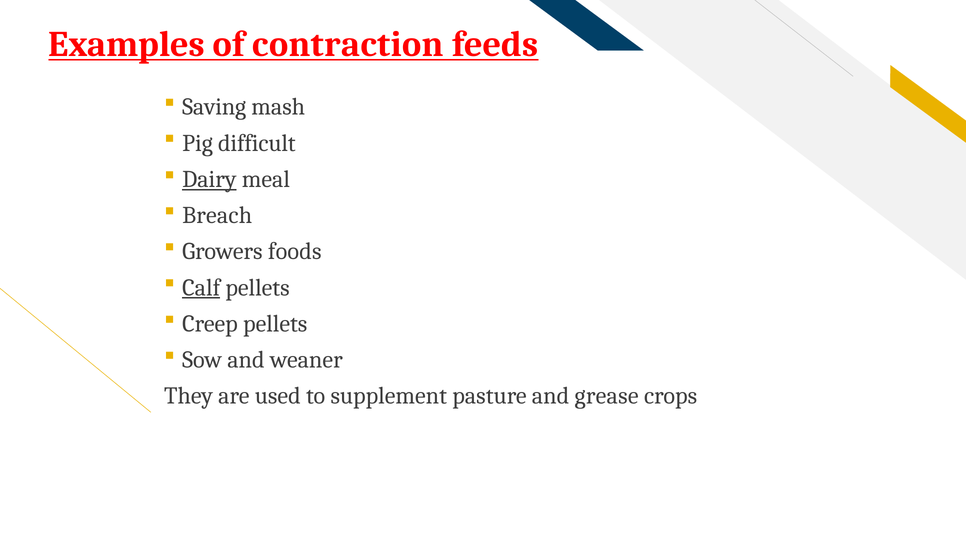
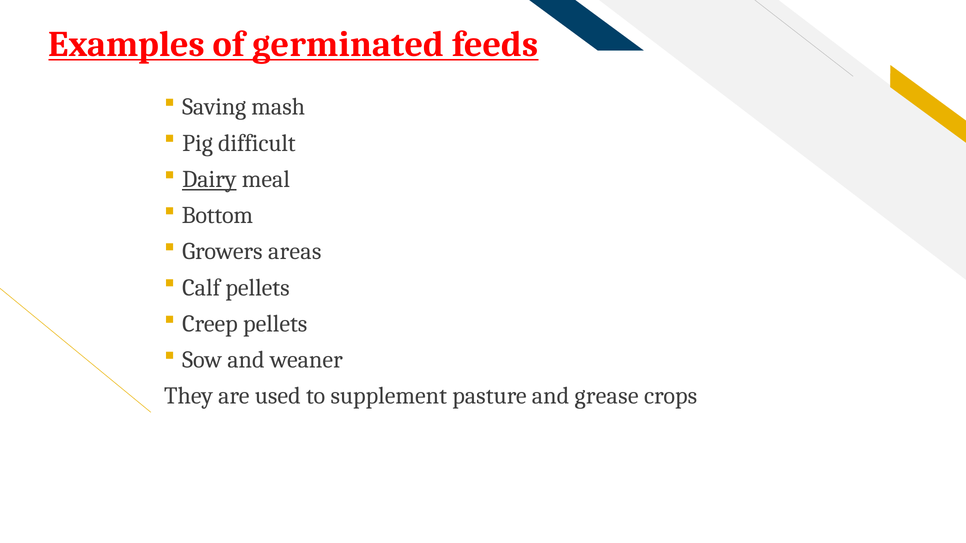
contraction: contraction -> germinated (348, 44)
Breach: Breach -> Bottom (217, 215)
foods: foods -> areas (295, 252)
Calf underline: present -> none (201, 288)
